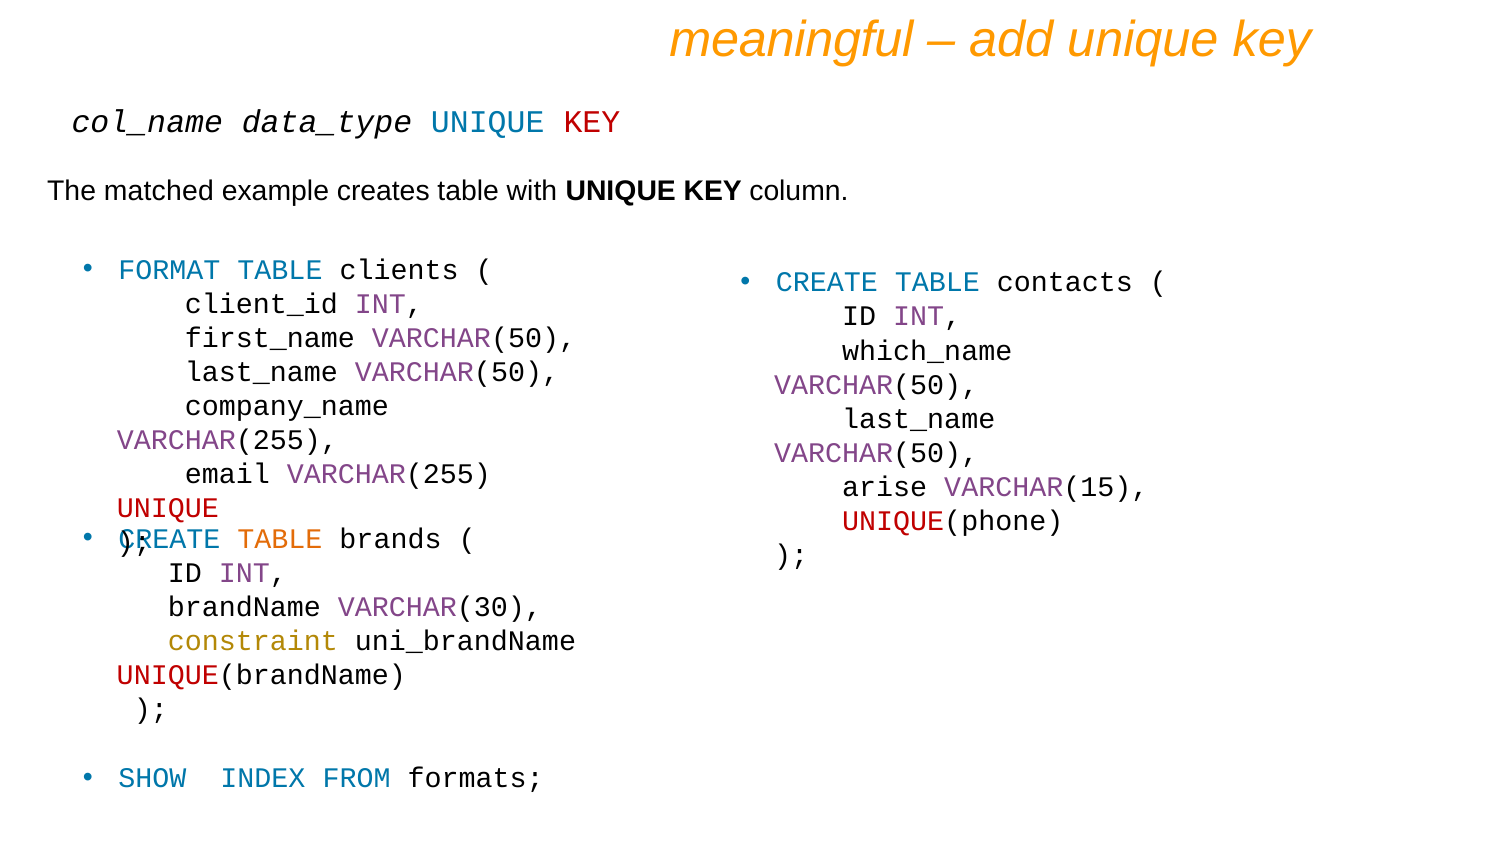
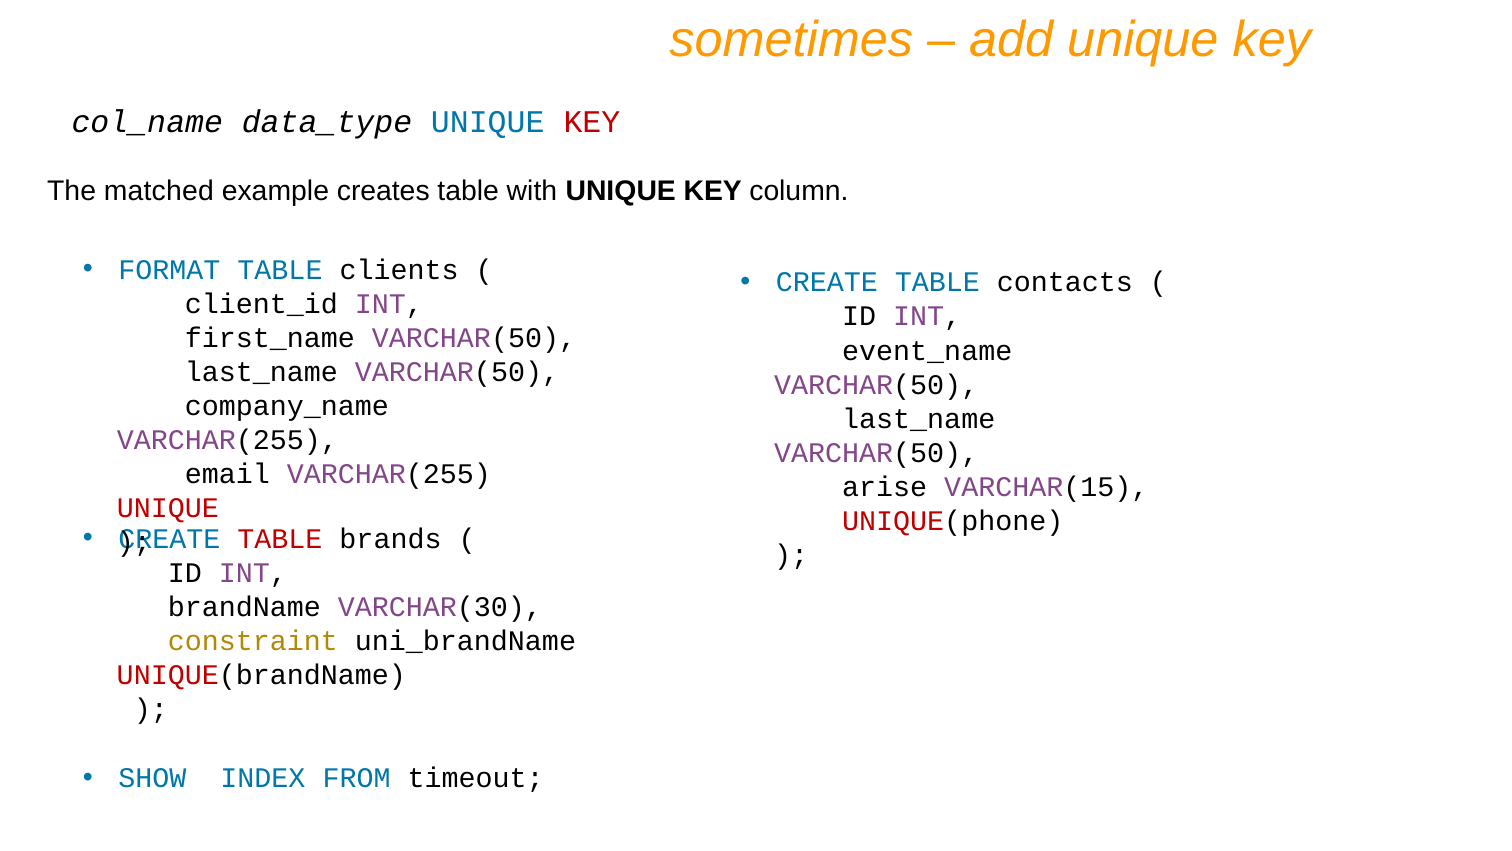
meaningful: meaningful -> sometimes (791, 39)
which_name: which_name -> event_name (927, 350)
TABLE colour: orange -> red (280, 539)
formats: formats -> timeout (476, 778)
